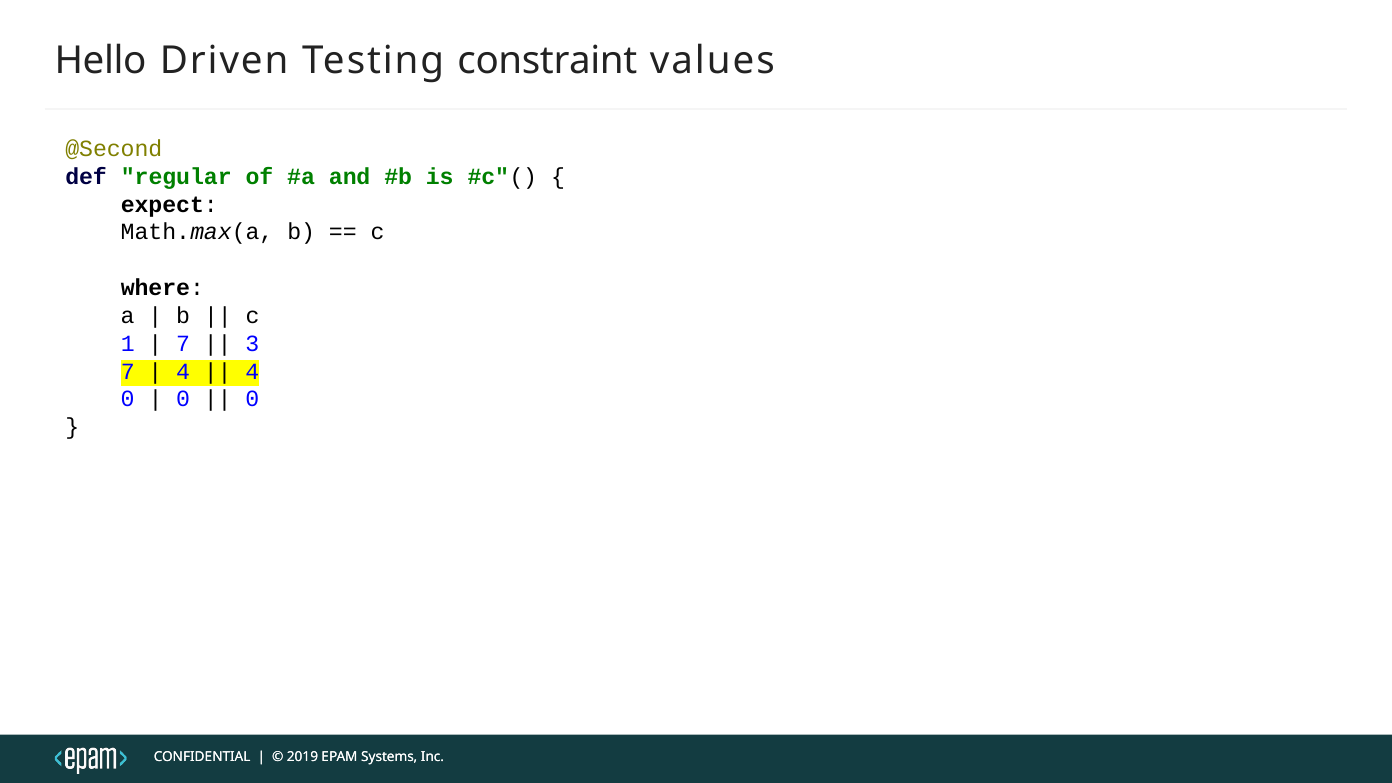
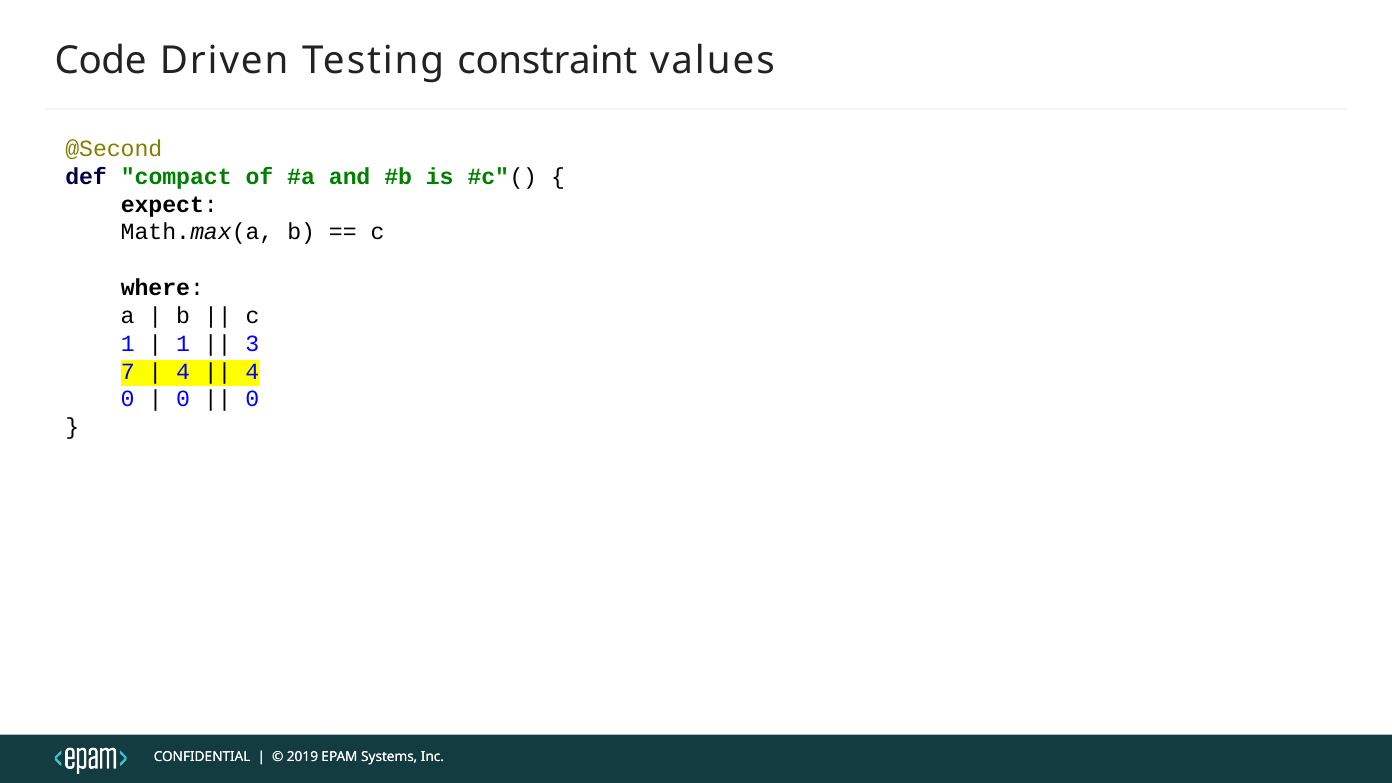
Hello: Hello -> Code (101, 60)
regular: regular -> compact (176, 177)
7: 7 -> 1 (183, 344)
